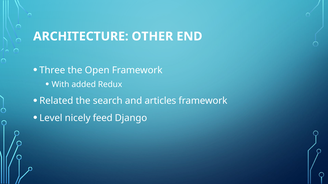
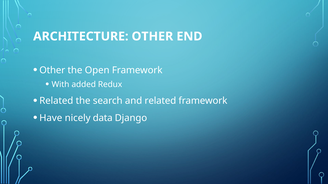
Three: Three -> Other (52, 70)
and articles: articles -> related (160, 101)
Level: Level -> Have (51, 118)
feed: feed -> data (103, 118)
